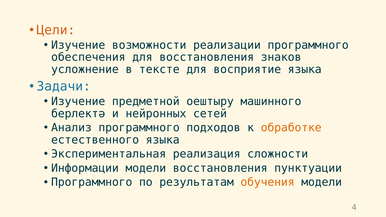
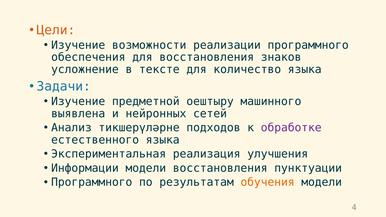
восприятие: восприятие -> количество (247, 69)
берлектә: берлектә -> выявлена (78, 114)
Анализ программного: программного -> тикшерүләрне (139, 128)
обработке colour: orange -> purple (291, 128)
сложности: сложности -> улучшения (278, 154)
